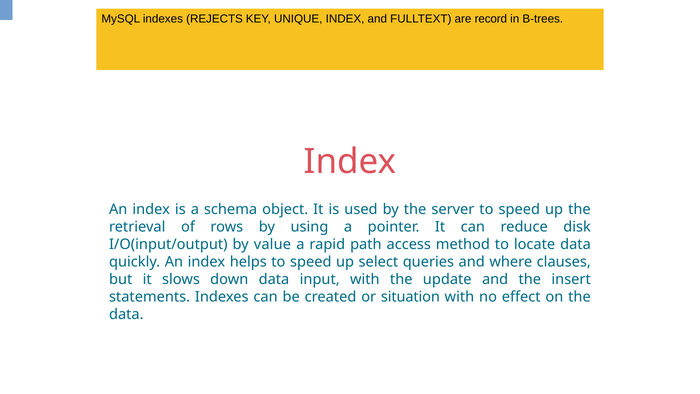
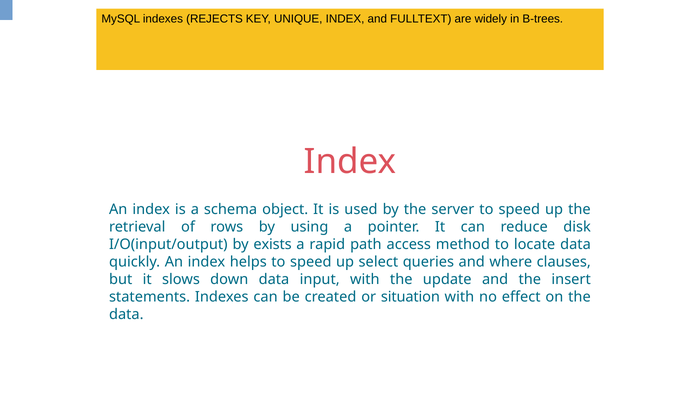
record: record -> widely (491, 19)
value: value -> exists (273, 244)
